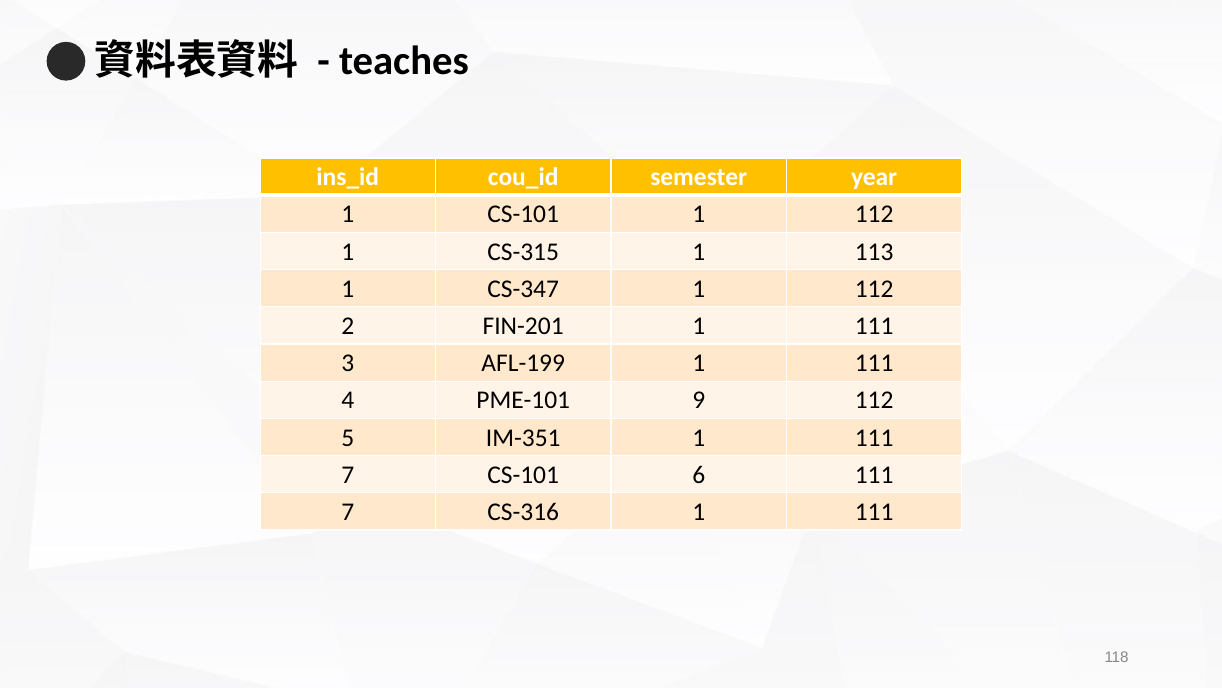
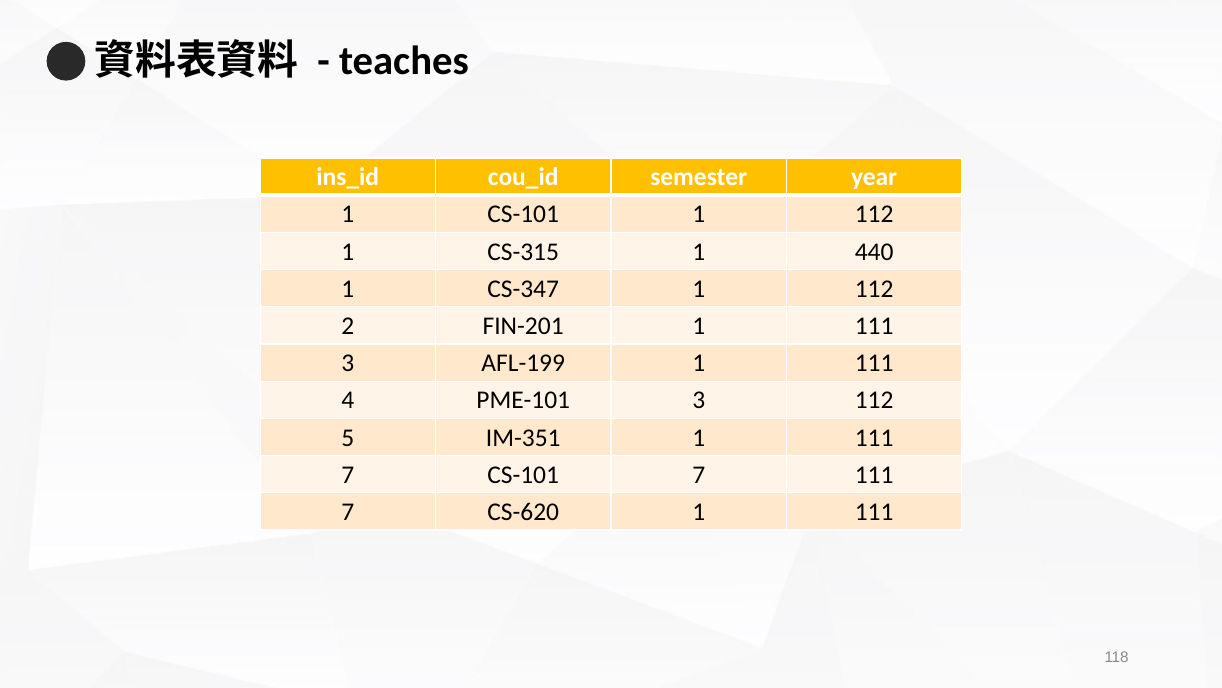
113: 113 -> 440 (874, 251)
PME-101 9: 9 -> 3 (699, 400)
CS-101 6: 6 -> 7 (699, 474)
CS-316: CS-316 -> CS-620 (523, 512)
